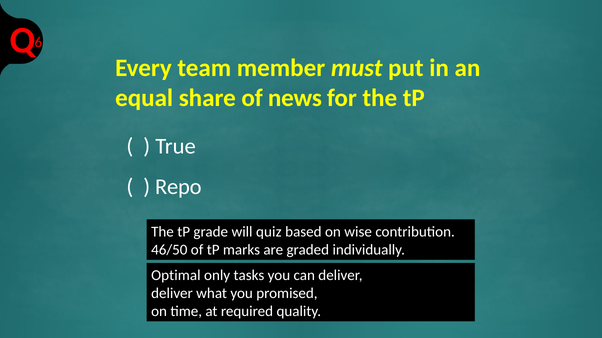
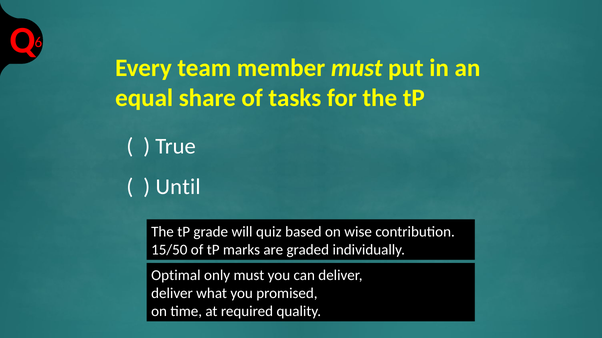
news: news -> tasks (295, 98)
Repo: Repo -> Until (178, 187)
46/50: 46/50 -> 15/50 (169, 250)
only tasks: tasks -> must (249, 276)
